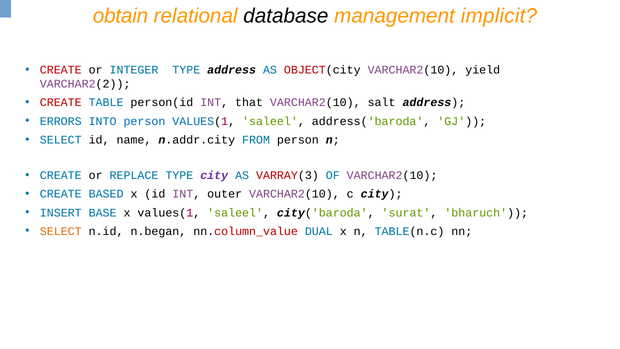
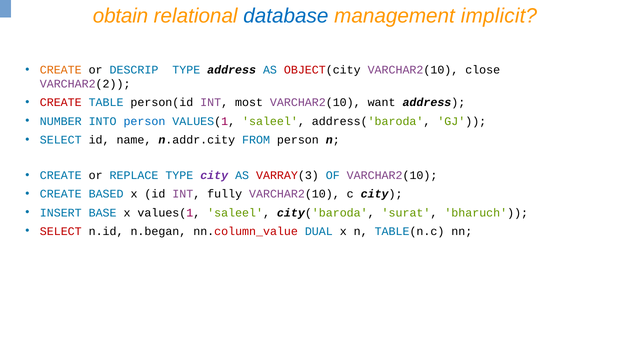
database colour: black -> blue (286, 16)
CREATE colour: red -> orange (61, 70)
INTEGER: INTEGER -> DESCRIP (134, 70)
yield: yield -> close (483, 70)
that: that -> most (249, 102)
salt: salt -> want (382, 102)
ERRORS: ERRORS -> NUMBER (61, 121)
outer: outer -> fully (225, 194)
SELECT colour: orange -> red (61, 231)
